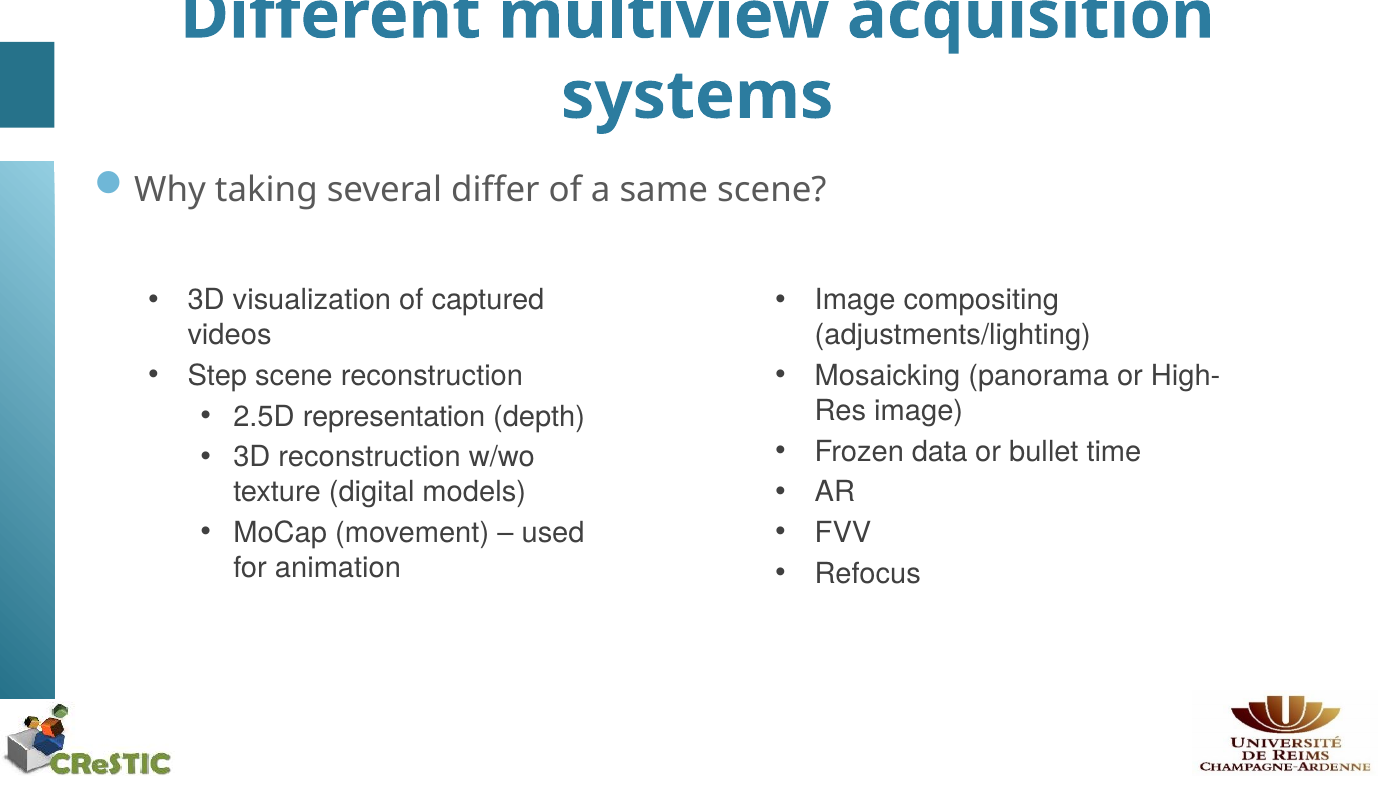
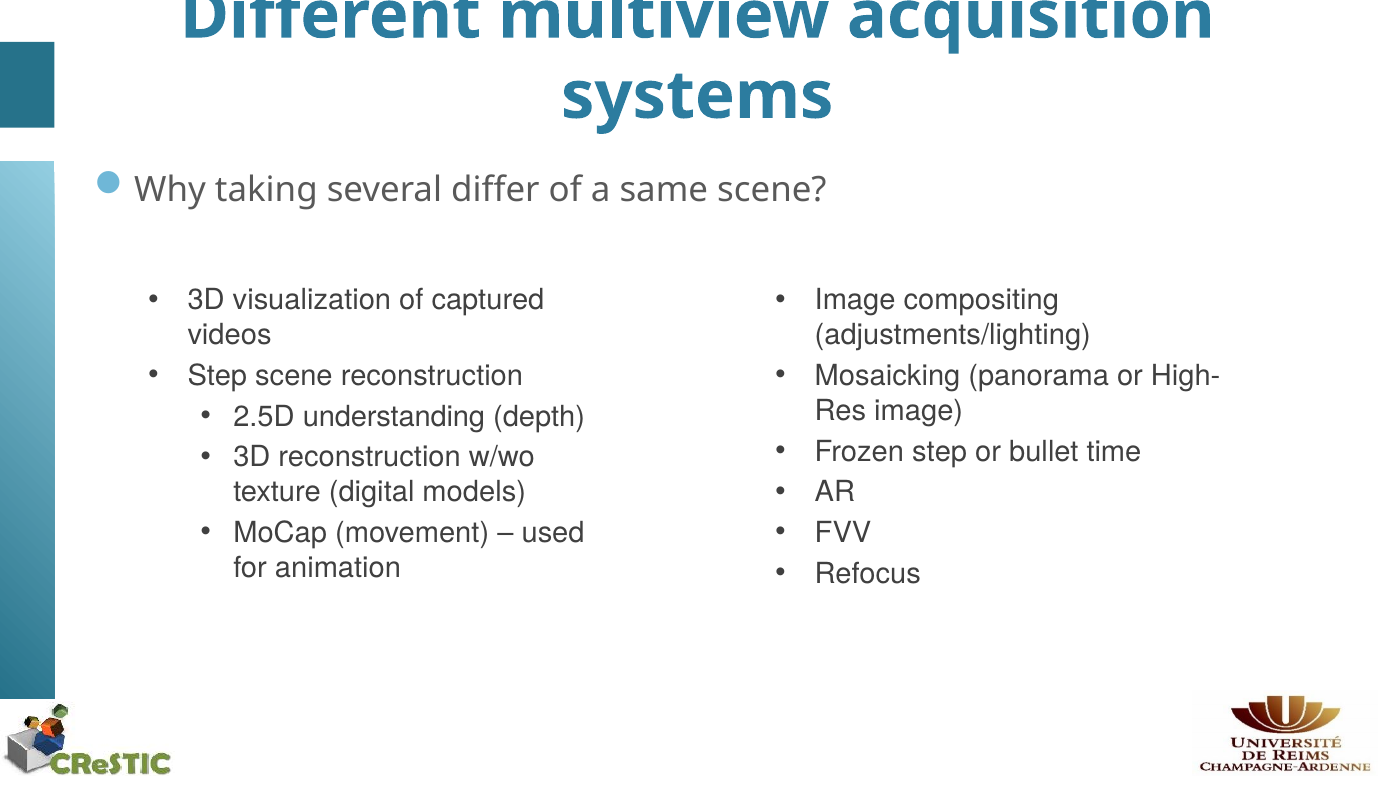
representation: representation -> understanding (394, 416)
Frozen data: data -> step (940, 451)
